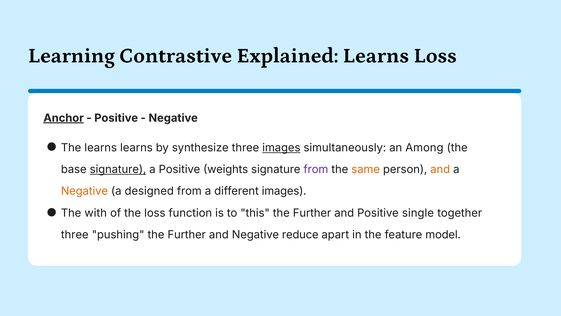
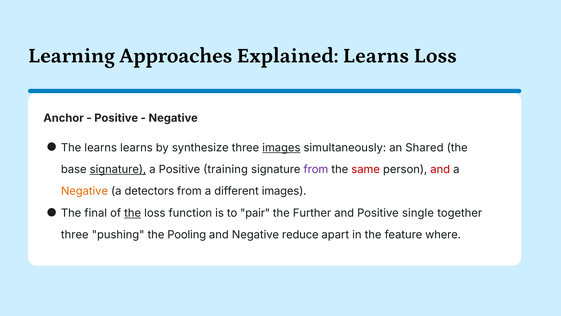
Contrastive: Contrastive -> Approaches (176, 55)
Anchor underline: present -> none (64, 118)
Among: Among -> Shared (424, 148)
weights: weights -> training (226, 169)
same colour: orange -> red (366, 169)
and colour: orange -> red (440, 169)
designed: designed -> detectors (149, 191)
with: with -> final (96, 213)
the underline: none -> present (133, 213)
this: this -> pair (255, 213)
pushing the Further: Further -> Pooling (187, 235)
model: model -> where (443, 235)
